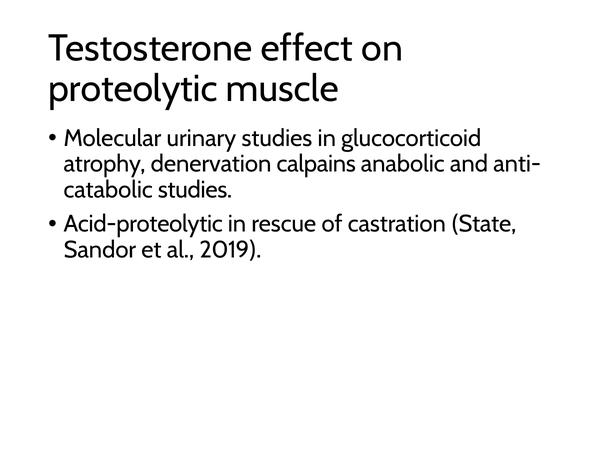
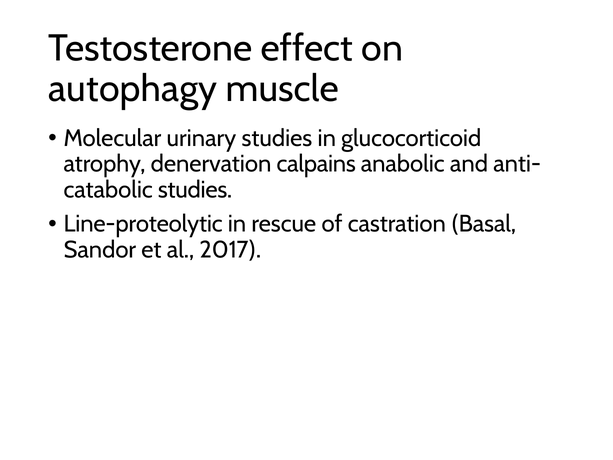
proteolytic: proteolytic -> autophagy (133, 89)
Acid-proteolytic: Acid-proteolytic -> Line-proteolytic (143, 224)
State: State -> Basal (484, 224)
2019: 2019 -> 2017 (230, 250)
